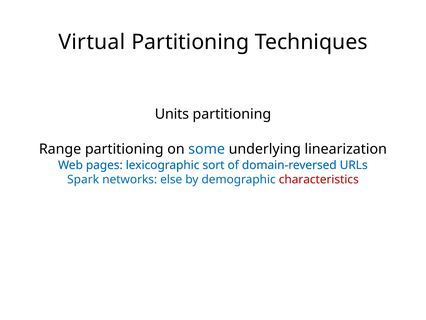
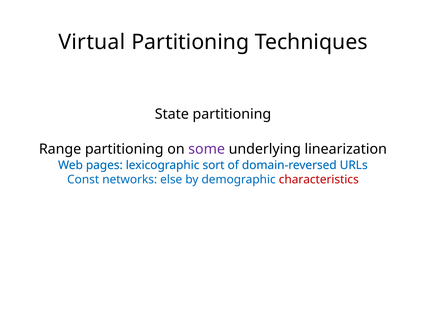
Units: Units -> State (172, 114)
some colour: blue -> purple (207, 149)
Spark: Spark -> Const (83, 179)
